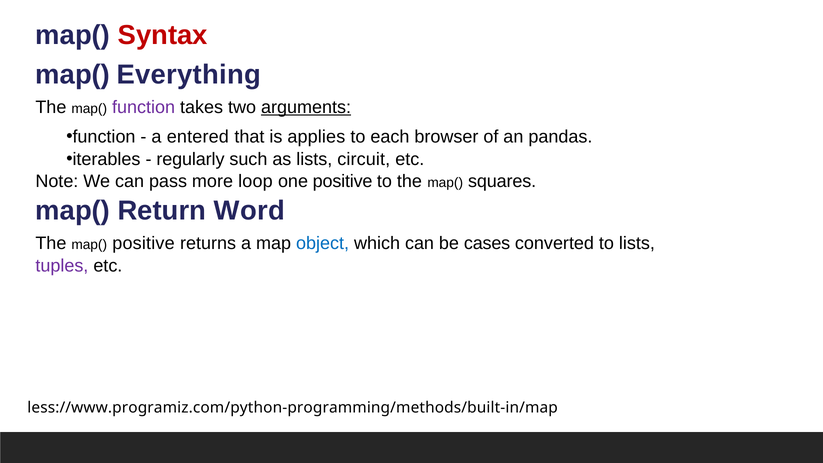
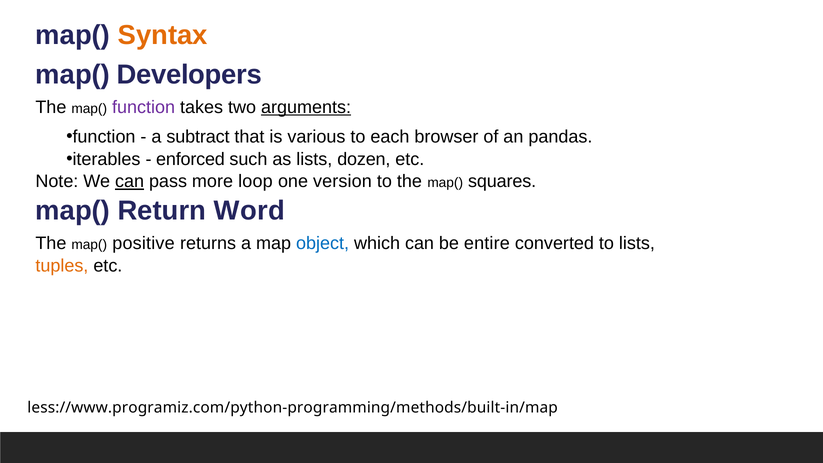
Syntax colour: red -> orange (163, 35)
Everything: Everything -> Developers (189, 75)
entered: entered -> subtract (198, 137)
applies: applies -> various (316, 137)
regularly: regularly -> enforced (190, 159)
circuit: circuit -> dozen (364, 159)
can underline: none -> present (130, 182)
one positive: positive -> version (342, 182)
cases: cases -> entire (487, 243)
tuples colour: purple -> orange (62, 266)
